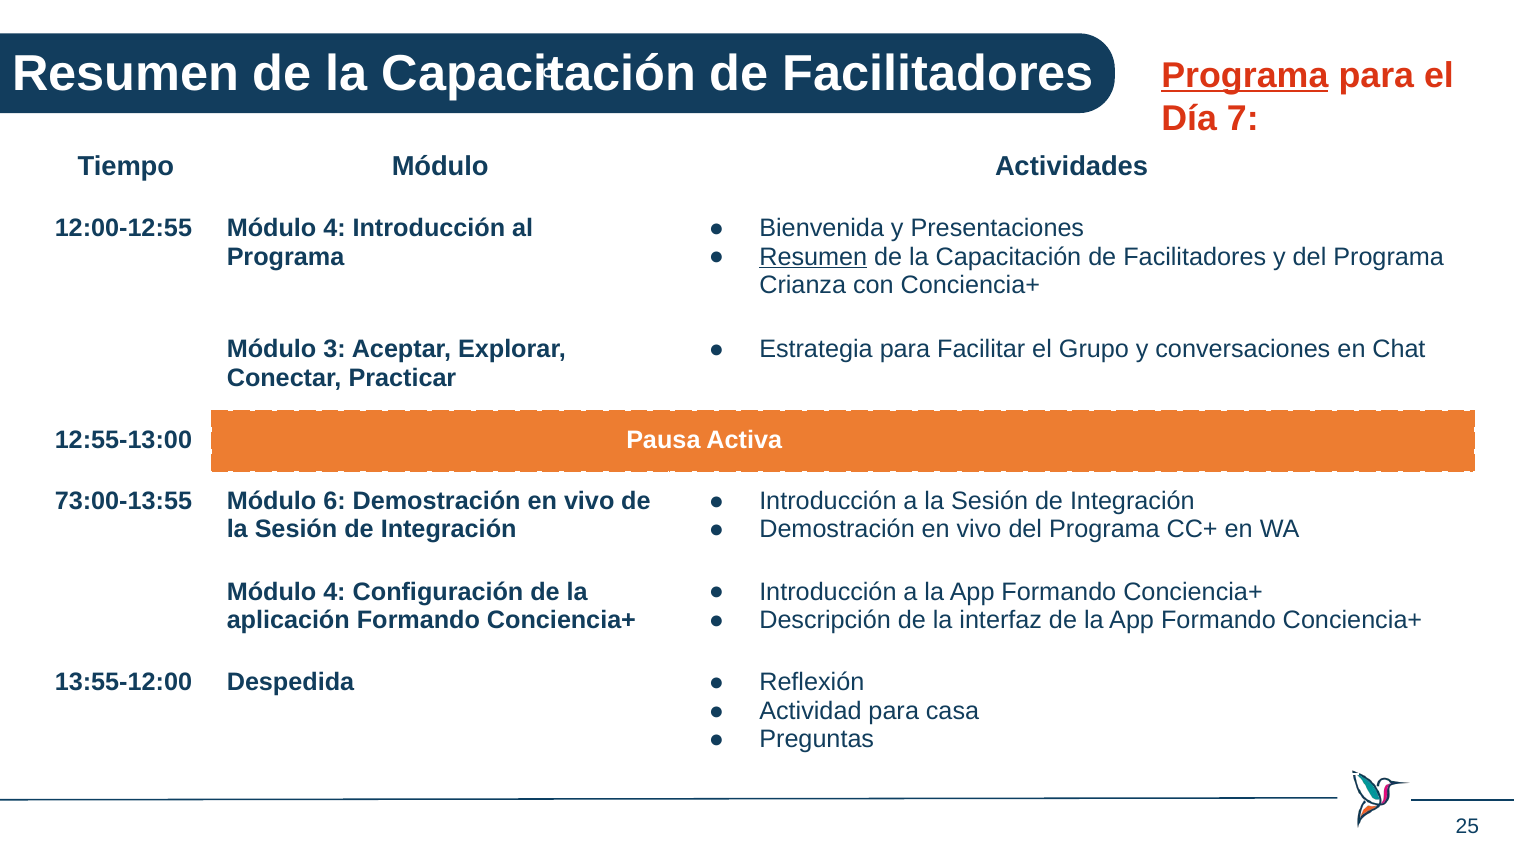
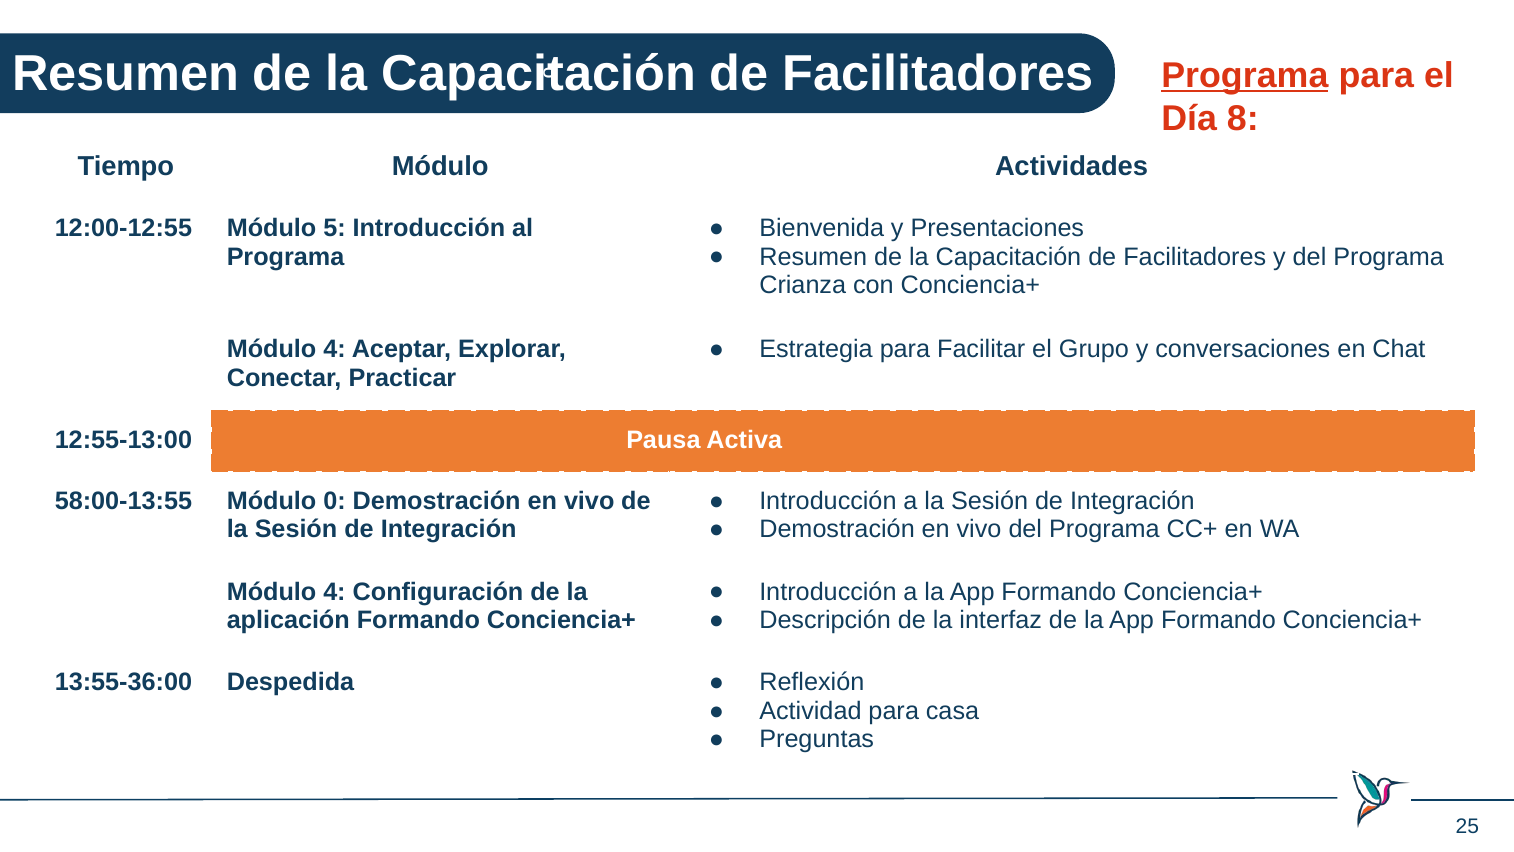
7: 7 -> 8 (1243, 118)
12:00-12:55 Módulo 4: 4 -> 5 (334, 228)
Resumen underline: present -> none (813, 257)
3: 3 -> 4 (334, 349)
73:00-13:55: 73:00-13:55 -> 58:00-13:55 (123, 501)
6: 6 -> 0 (334, 501)
13:55-12:00: 13:55-12:00 -> 13:55-36:00 (123, 682)
